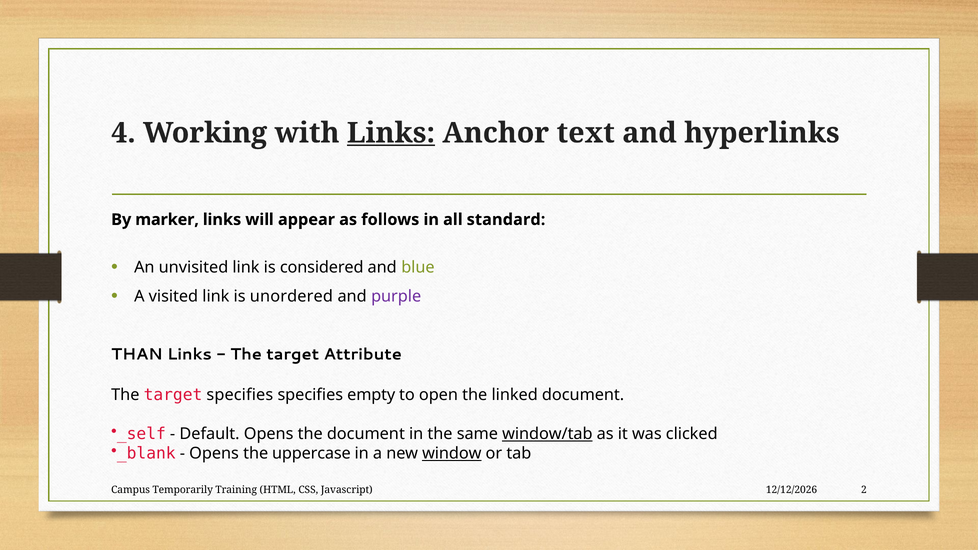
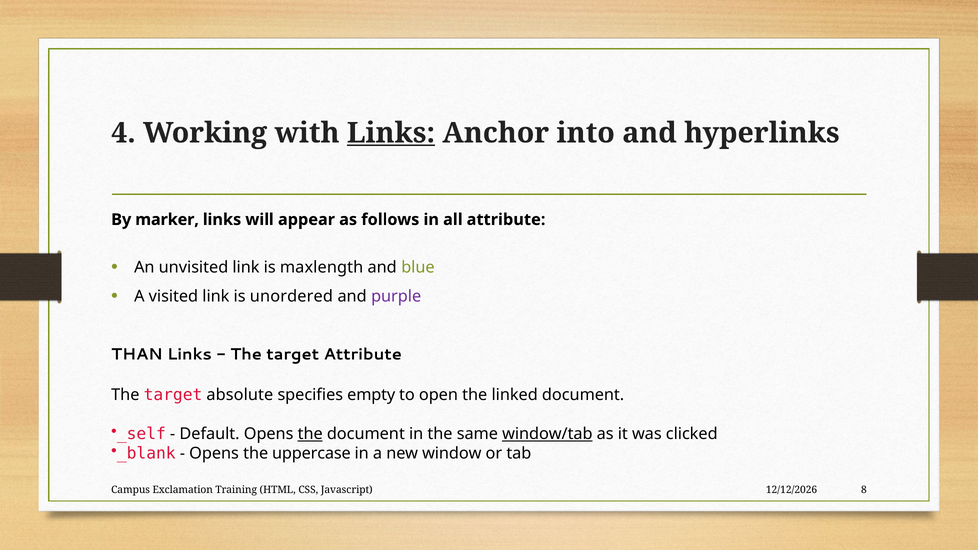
text: text -> into (586, 133)
all standard: standard -> attribute (506, 220)
considered: considered -> maxlength (322, 268)
target specifies: specifies -> absolute (240, 395)
the underline: none -> present (310, 434)
window underline: present -> none (452, 453)
Temporarily: Temporarily -> Exclamation (183, 490)
2: 2 -> 8 (864, 490)
